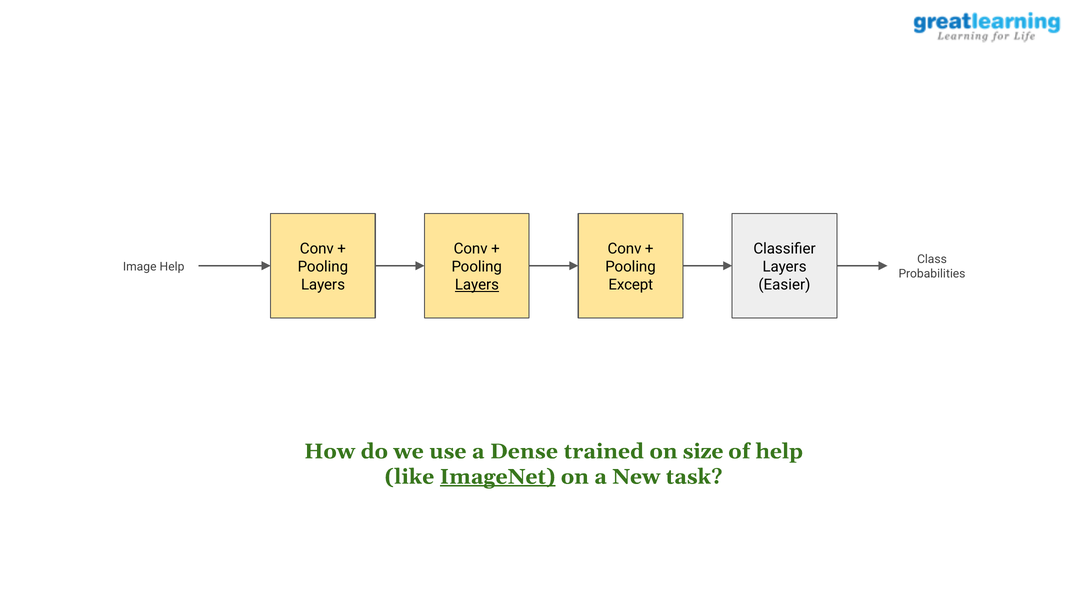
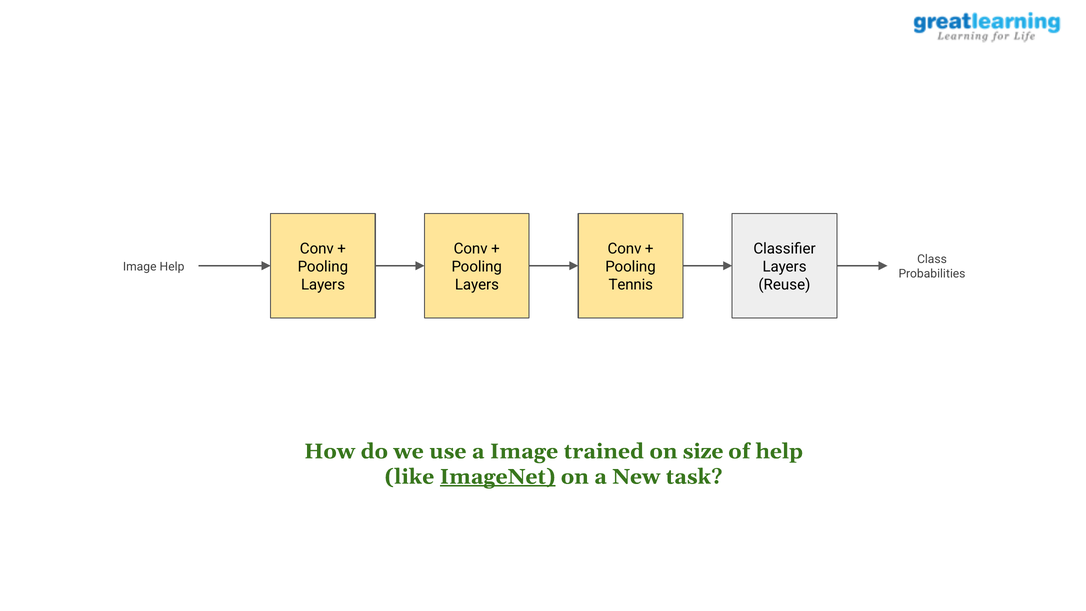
Layers underline: present -> none (477, 285)
Except: Except -> Tennis (631, 285)
Easier: Easier -> Reuse (784, 285)
a Dense: Dense -> Image (524, 451)
